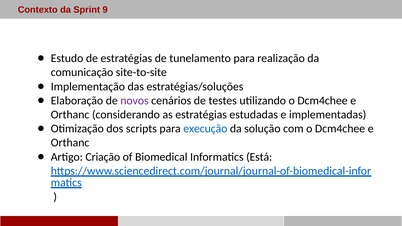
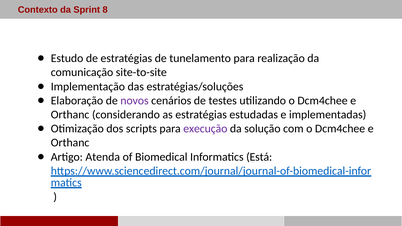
9: 9 -> 8 (105, 10)
execução colour: blue -> purple (205, 129)
Criação: Criação -> Atenda (103, 157)
